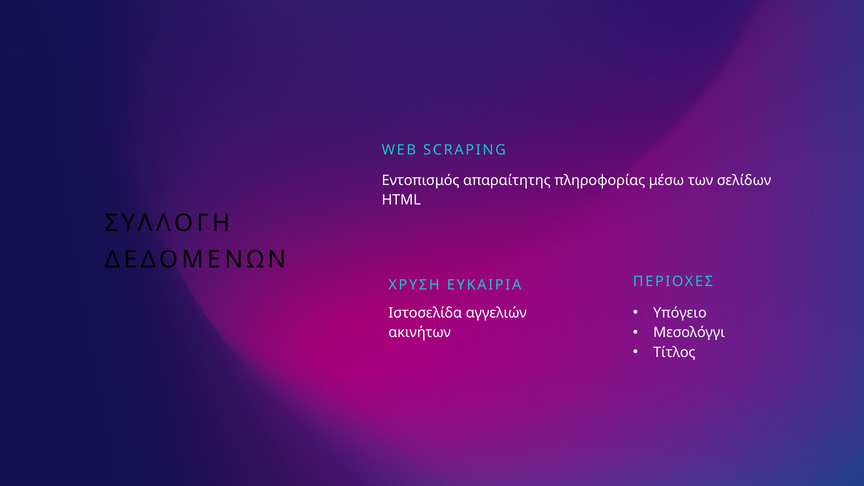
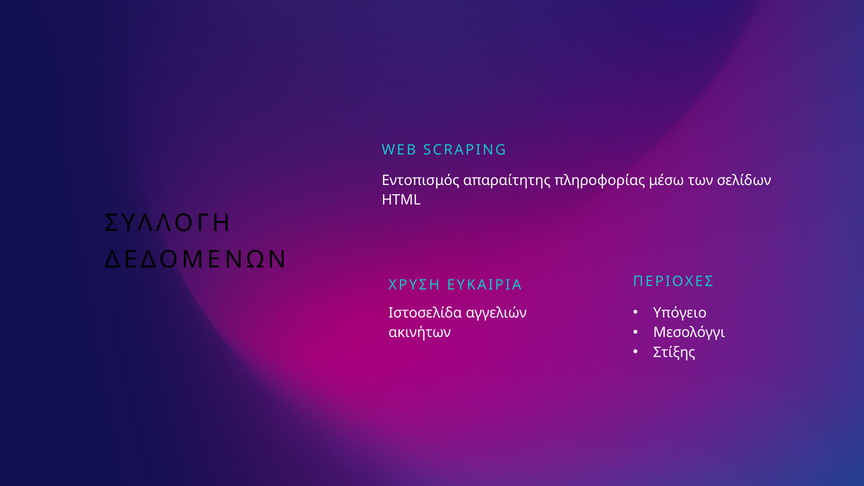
Τίτλος: Τίτλος -> Στίξης (674, 352)
